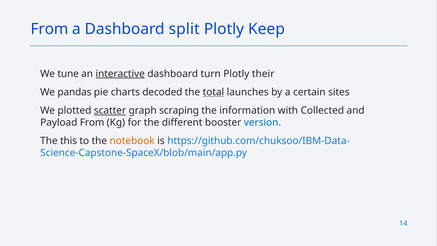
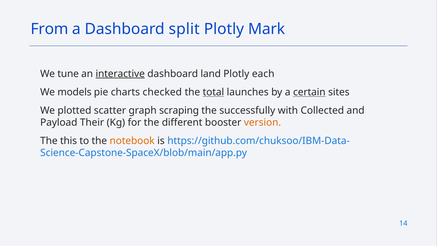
Keep: Keep -> Mark (267, 29)
turn: turn -> land (211, 74)
their: their -> each (263, 74)
pandas: pandas -> models (74, 92)
decoded: decoded -> checked (162, 92)
certain underline: none -> present (309, 92)
scatter underline: present -> none (110, 111)
information: information -> successfully (247, 111)
Payload From: From -> Their (92, 123)
version colour: blue -> orange (262, 123)
